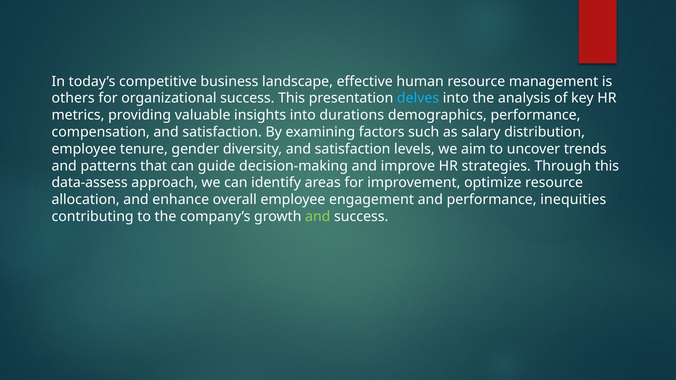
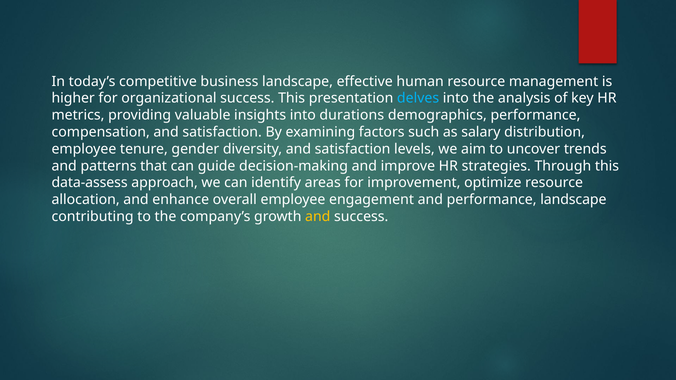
others: others -> higher (73, 98)
performance inequities: inequities -> landscape (573, 200)
and colour: light green -> yellow (318, 217)
